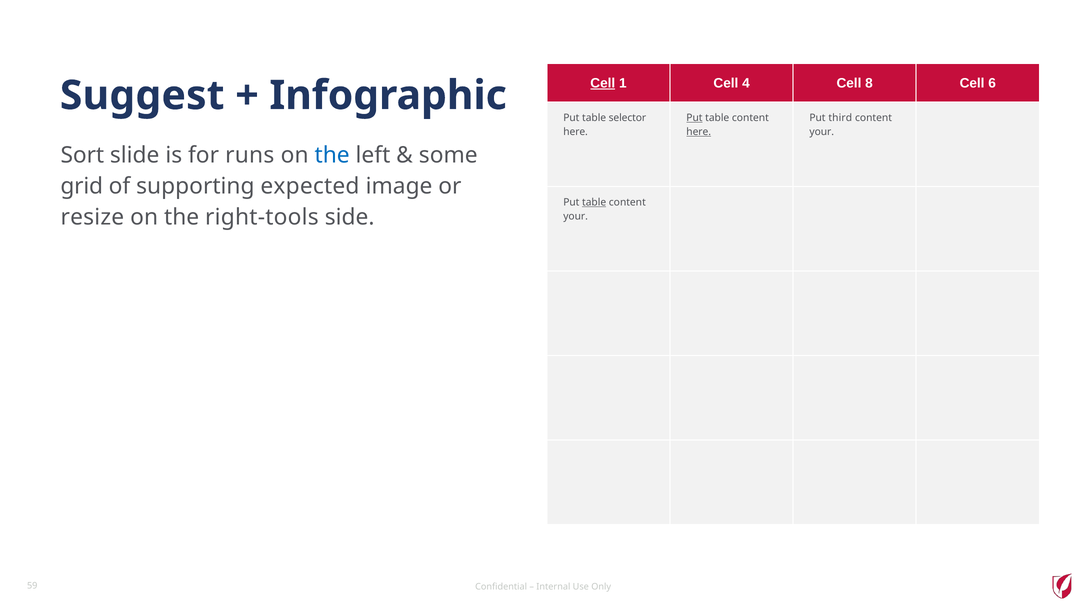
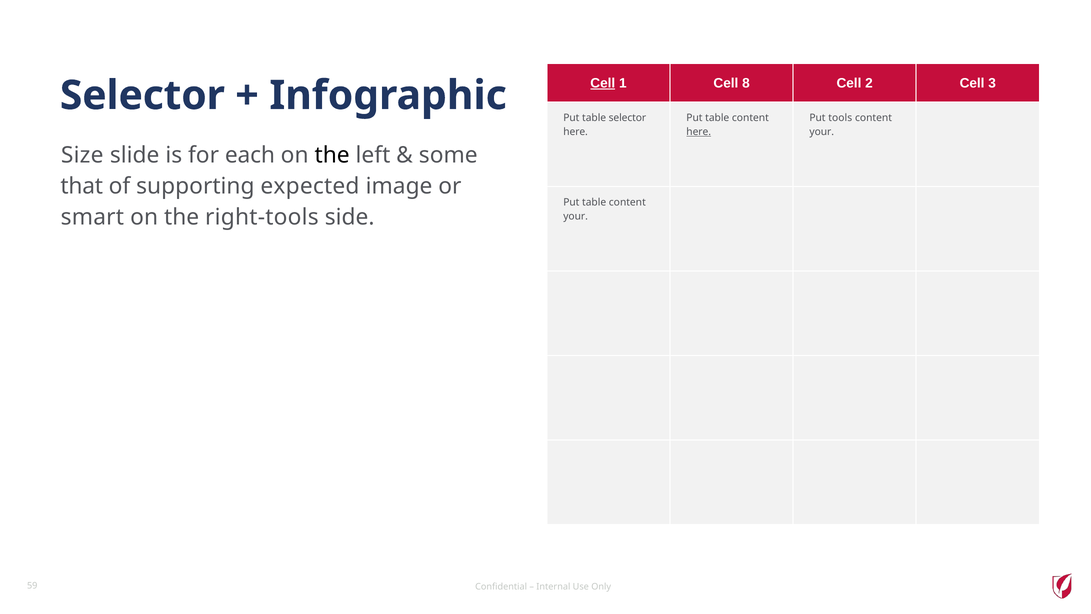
4: 4 -> 8 (746, 83)
8: 8 -> 2 (869, 83)
6: 6 -> 3 (992, 83)
Suggest: Suggest -> Selector (142, 96)
Put underline: present -> none (694, 118)
third: third -> tools (840, 118)
Sort: Sort -> Size (82, 155)
runs: runs -> each (250, 155)
the colour: blue -> black (332, 155)
grid: grid -> that (82, 186)
table underline: present -> none (594, 202)
resize: resize -> smart (92, 217)
